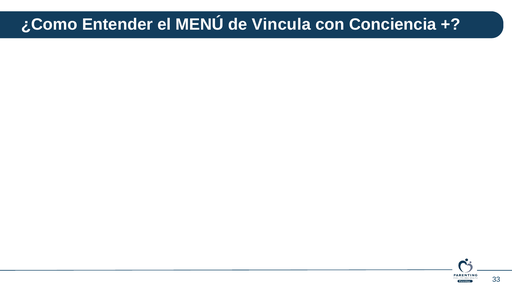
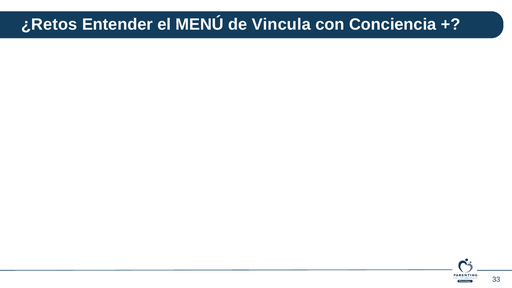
¿Como: ¿Como -> ¿Retos (49, 25)
